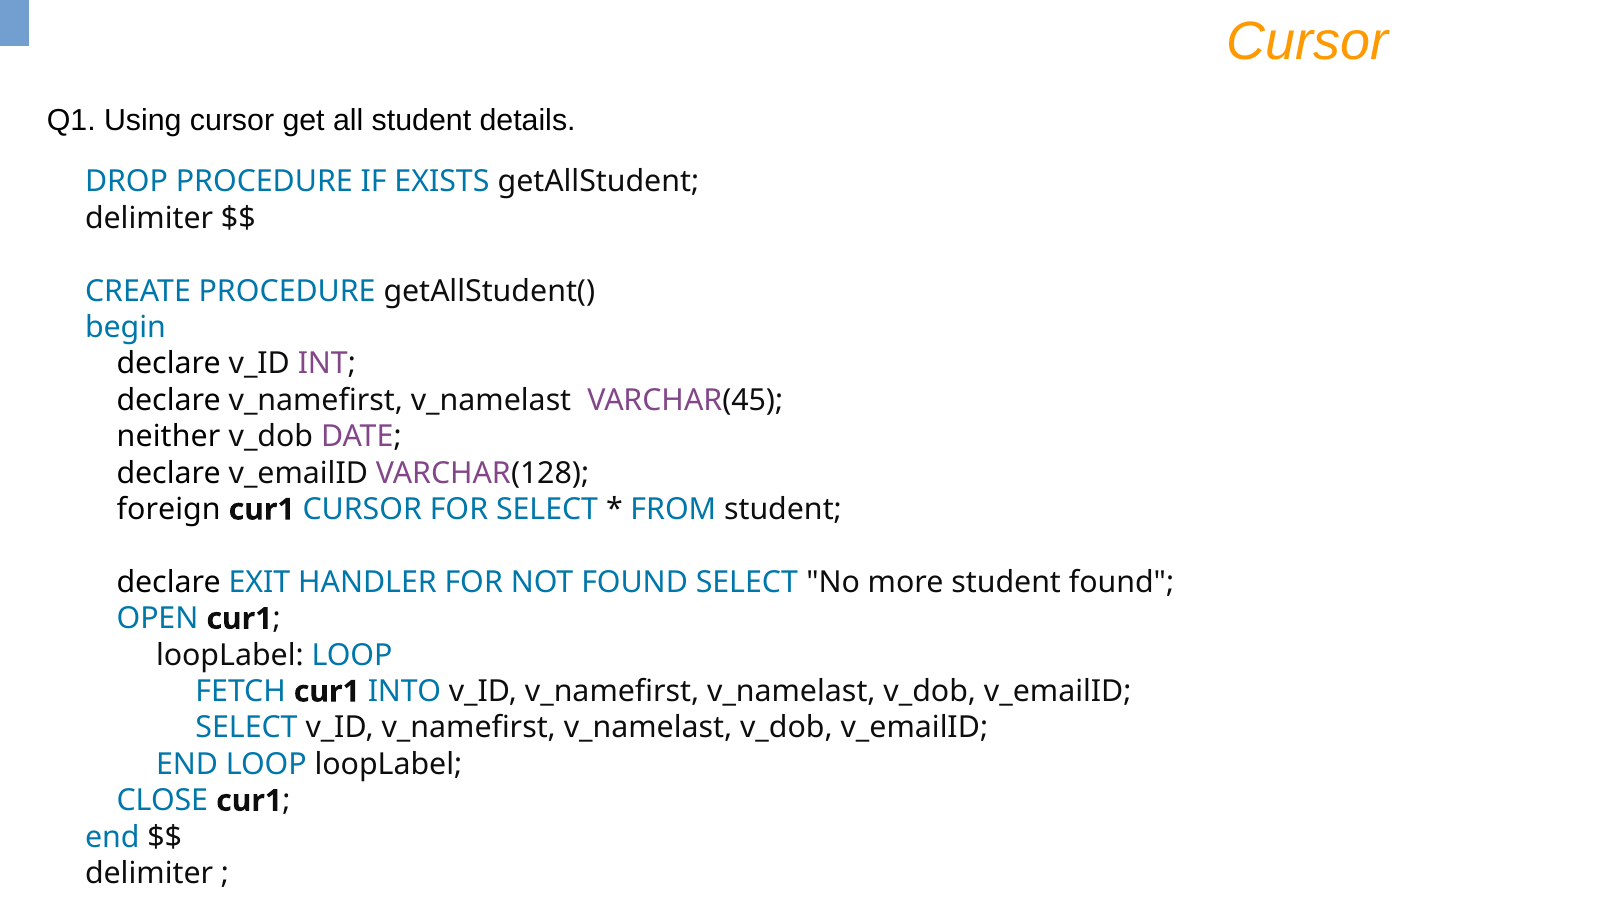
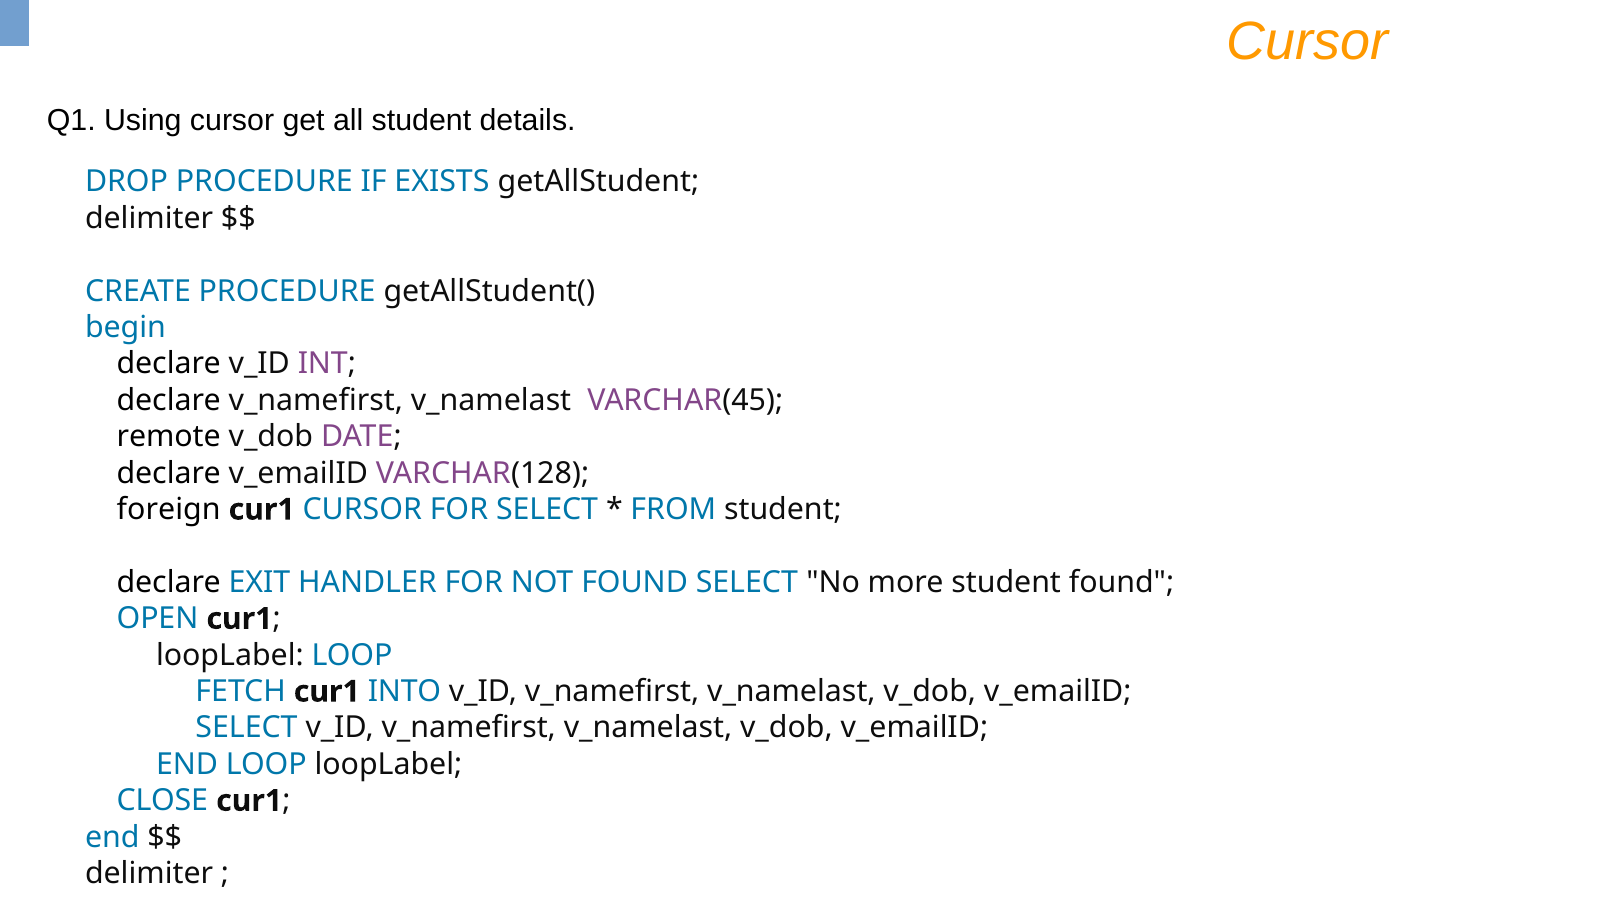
neither: neither -> remote (169, 437)
